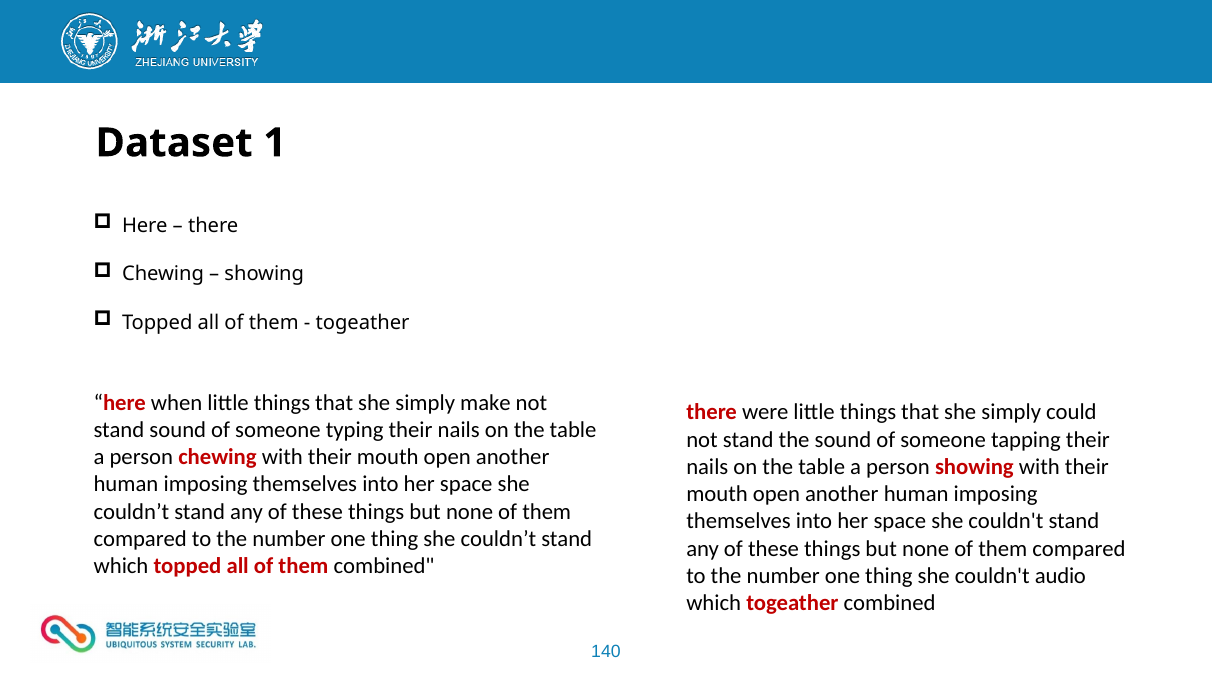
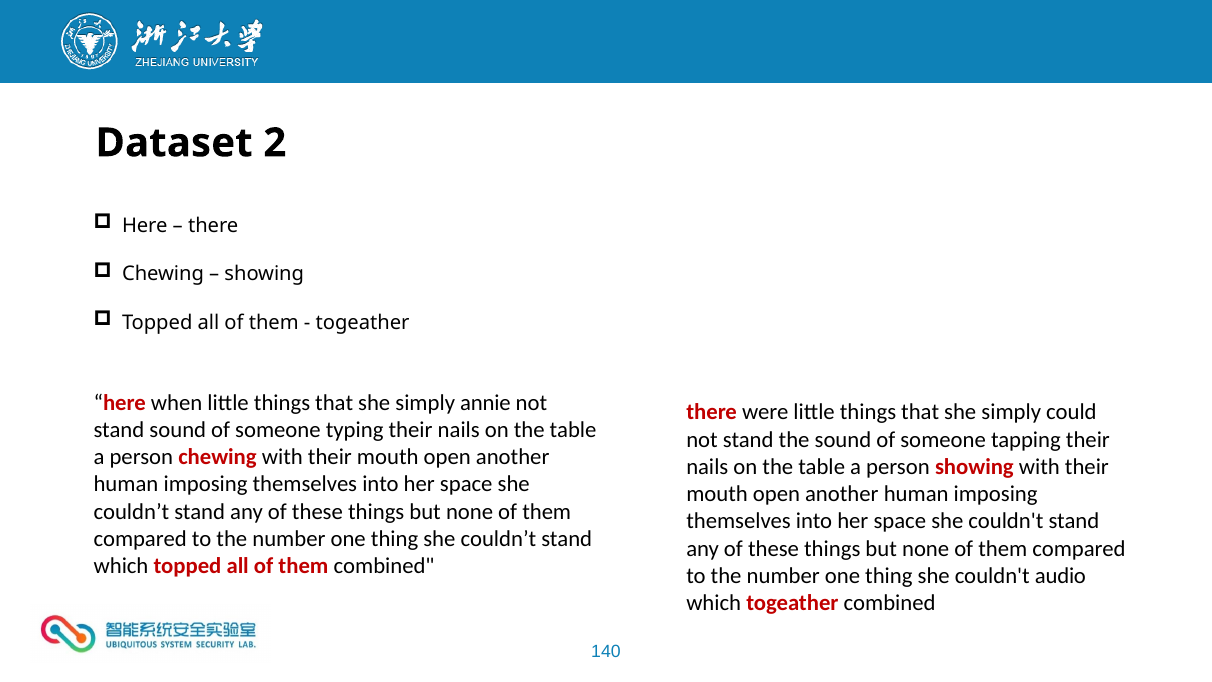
1: 1 -> 2 (275, 143)
make: make -> annie (485, 402)
